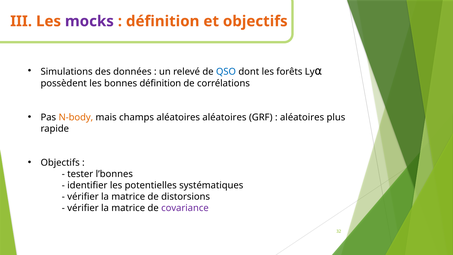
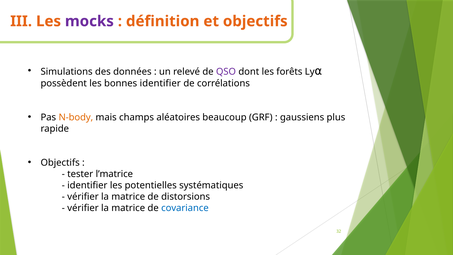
QSO colour: blue -> purple (226, 72)
bonnes définition: définition -> identifier (160, 83)
aléatoires aléatoires: aléatoires -> beaucoup (224, 117)
aléatoires: aléatoires -> gaussiens (302, 117)
l’bonnes: l’bonnes -> l’matrice (114, 174)
covariance colour: purple -> blue (185, 208)
